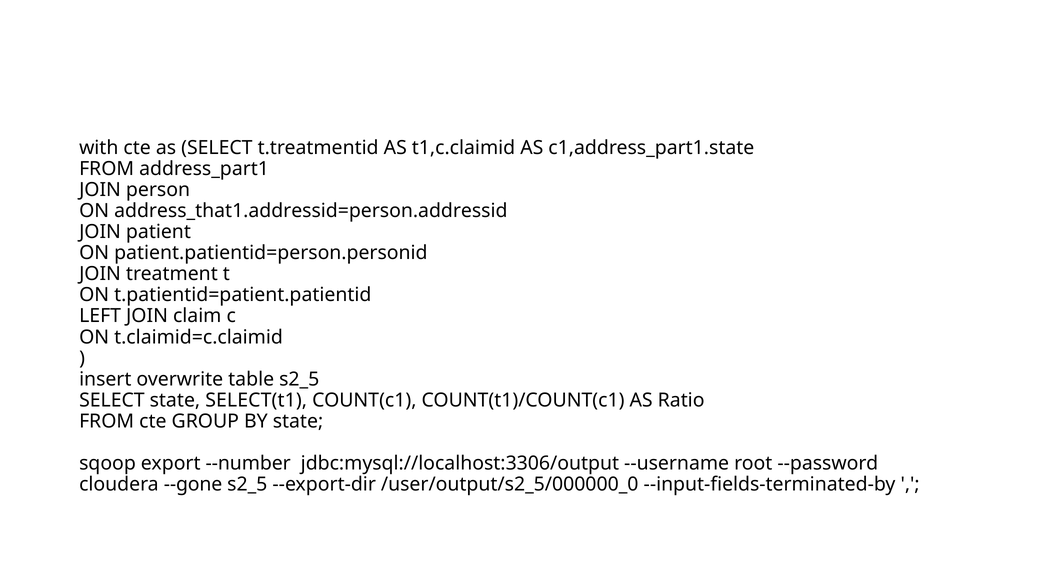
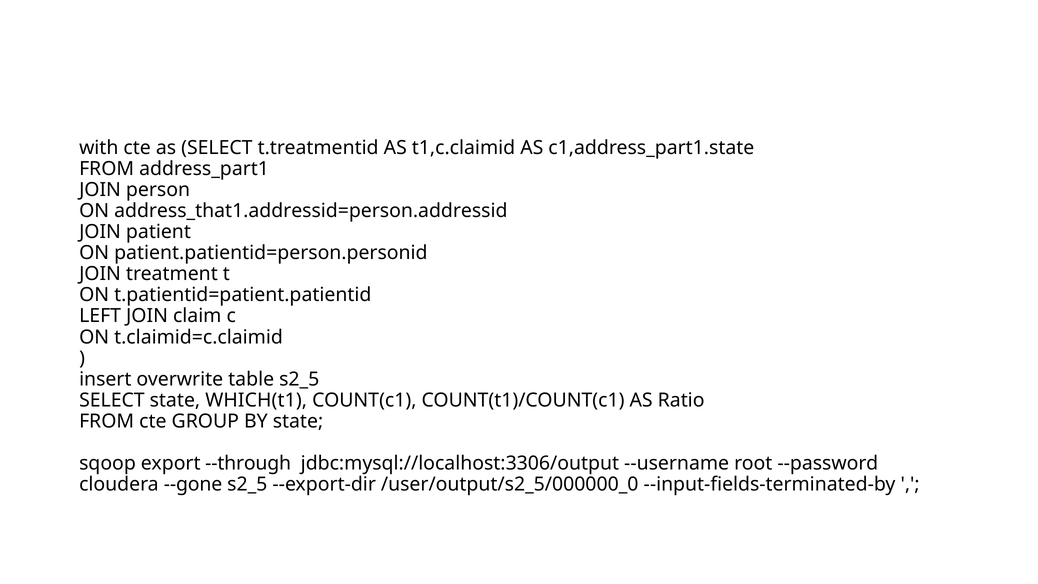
SELECT(t1: SELECT(t1 -> WHICH(t1 (256, 400)
--number: --number -> --through (248, 463)
